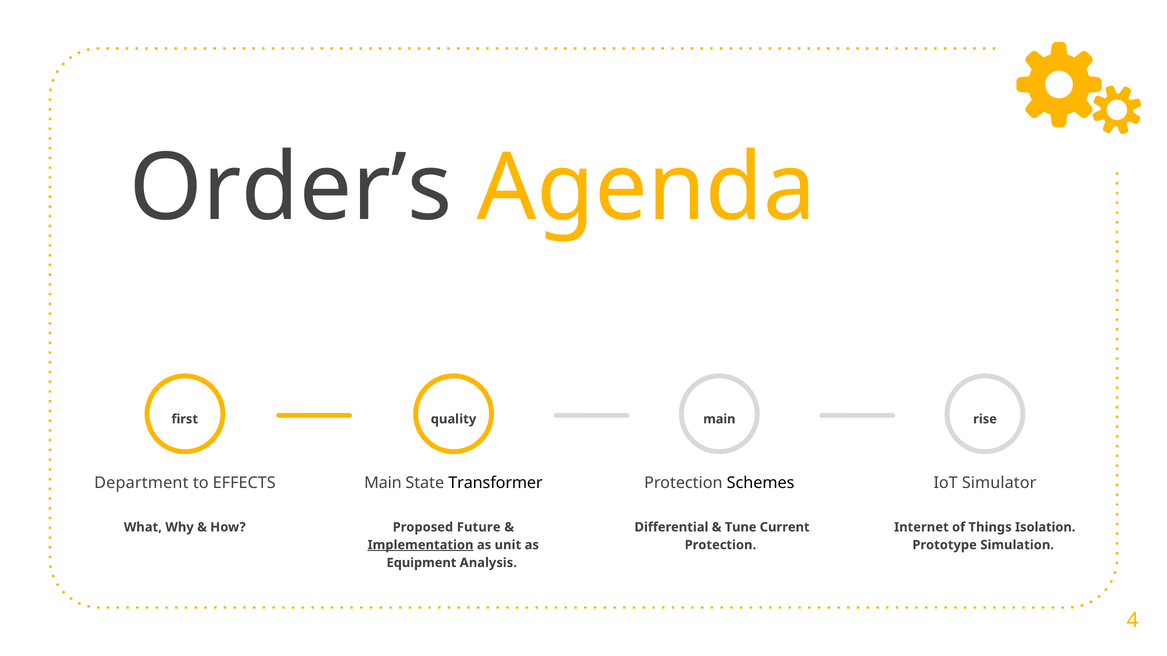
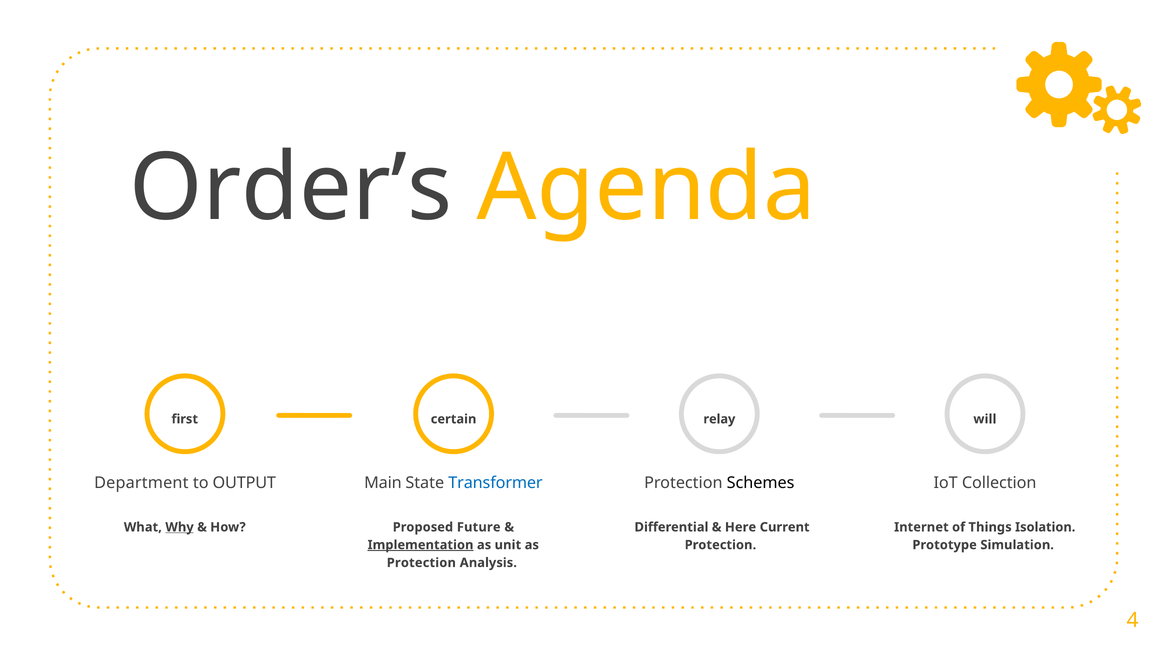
quality: quality -> certain (454, 419)
main: main -> relay (719, 419)
rise: rise -> will (985, 419)
EFFECTS: EFFECTS -> OUTPUT (244, 483)
Transformer colour: black -> blue (495, 483)
Simulator: Simulator -> Collection (999, 483)
Why underline: none -> present (180, 527)
Tune: Tune -> Here (741, 527)
Equipment: Equipment -> Protection (421, 563)
